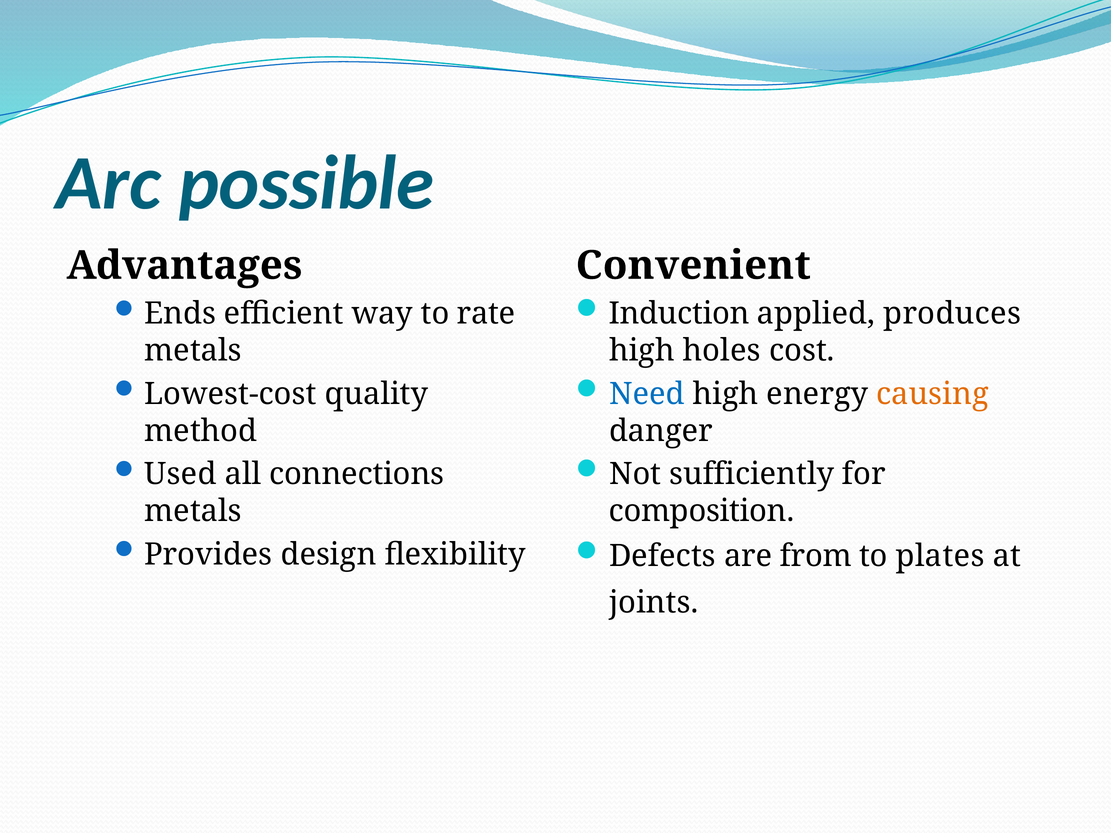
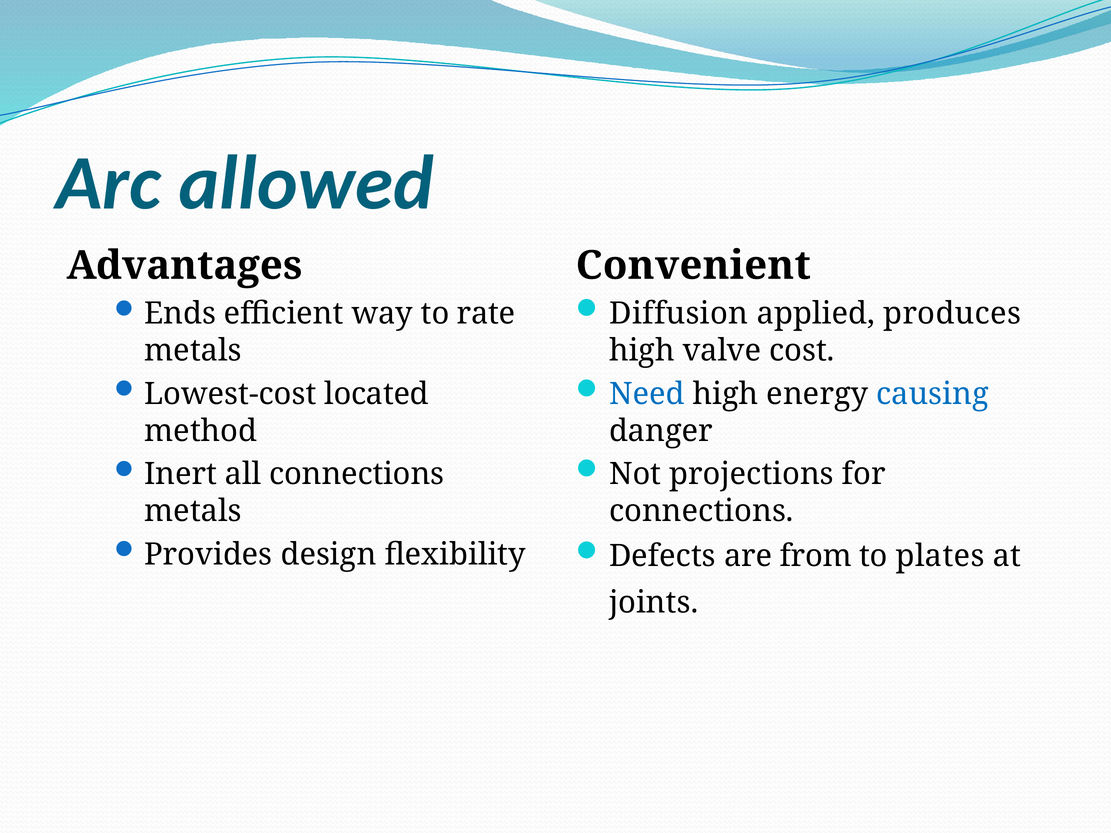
possible: possible -> allowed (306, 183)
Induction: Induction -> Diffusion (679, 314)
holes: holes -> valve (722, 351)
causing colour: orange -> blue (933, 394)
quality: quality -> located (377, 394)
sufficiently: sufficiently -> projections (752, 474)
Used: Used -> Inert (181, 474)
composition: composition -> connections (701, 511)
